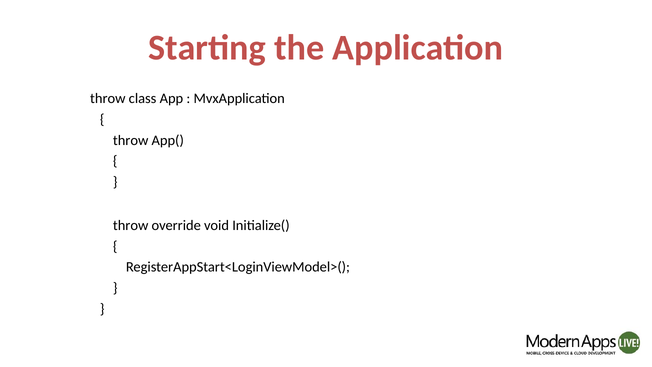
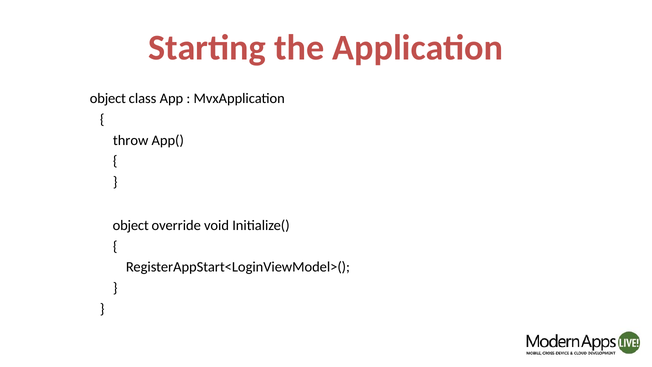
throw: throw -> object (108, 99)
throw: throw -> object (131, 225)
